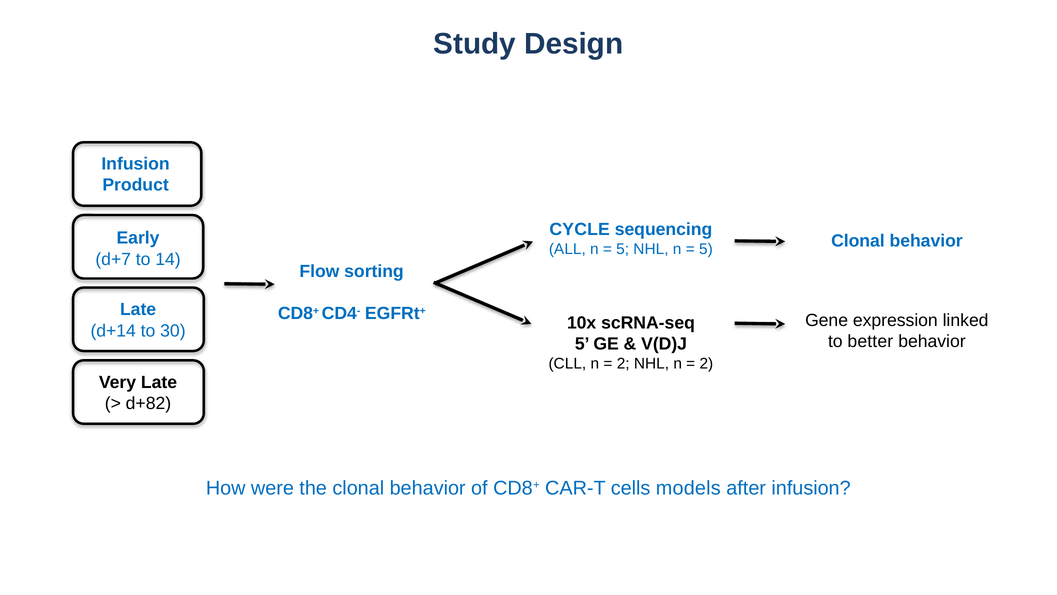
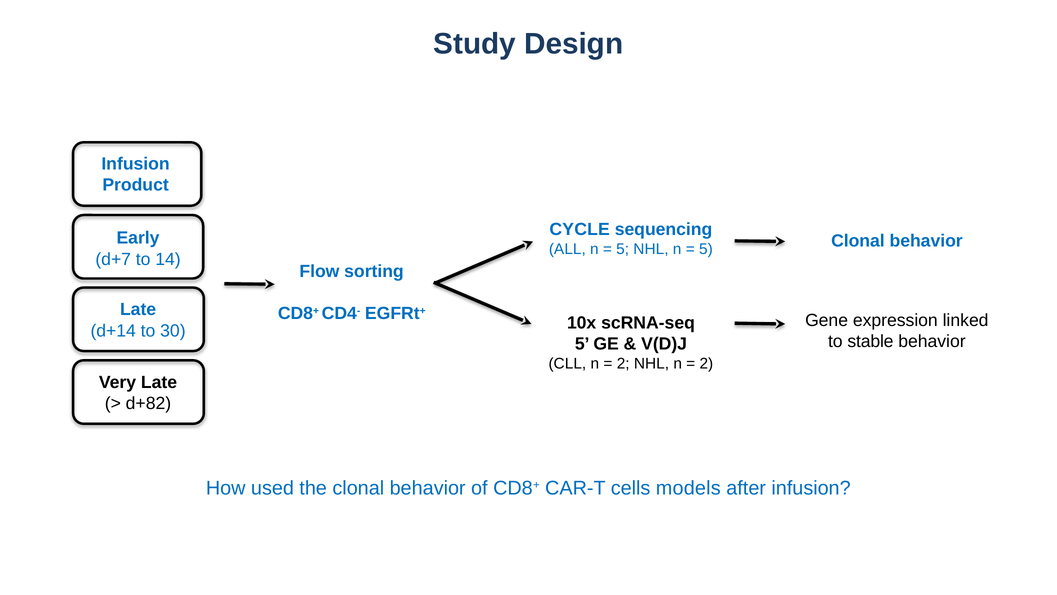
better: better -> stable (870, 341)
were: were -> used (272, 488)
